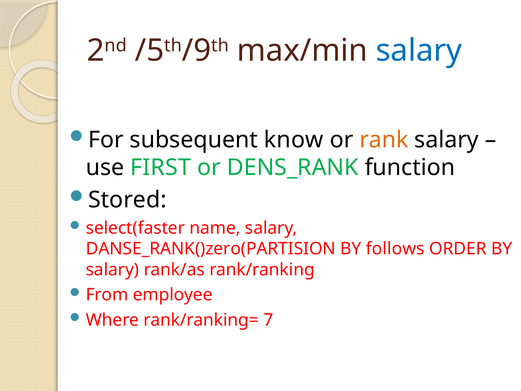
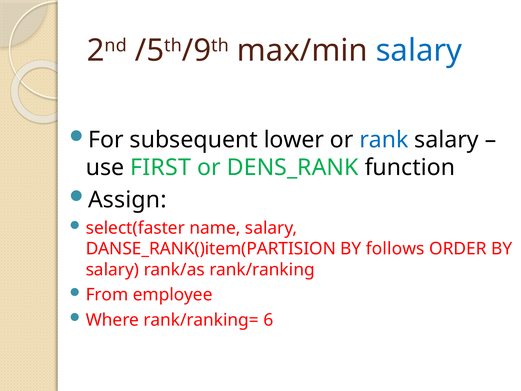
know: know -> lower (294, 140)
rank colour: orange -> blue (384, 140)
Stored: Stored -> Assign (127, 200)
DANSE_RANK()zero(PARTISION: DANSE_RANK()zero(PARTISION -> DANSE_RANK()item(PARTISION (211, 249)
7: 7 -> 6 (268, 320)
